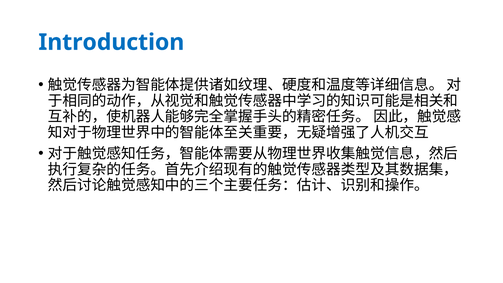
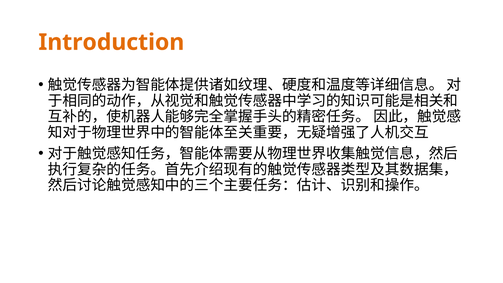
Introduction colour: blue -> orange (111, 42)
